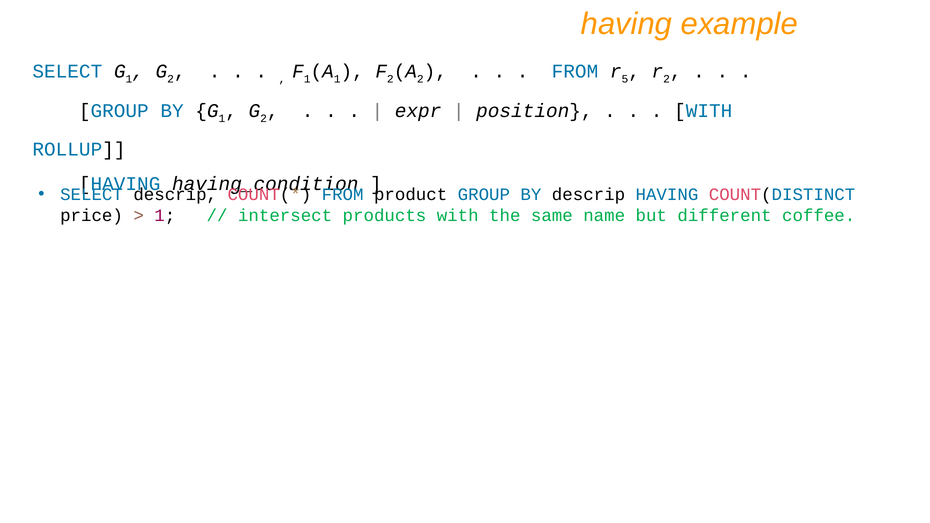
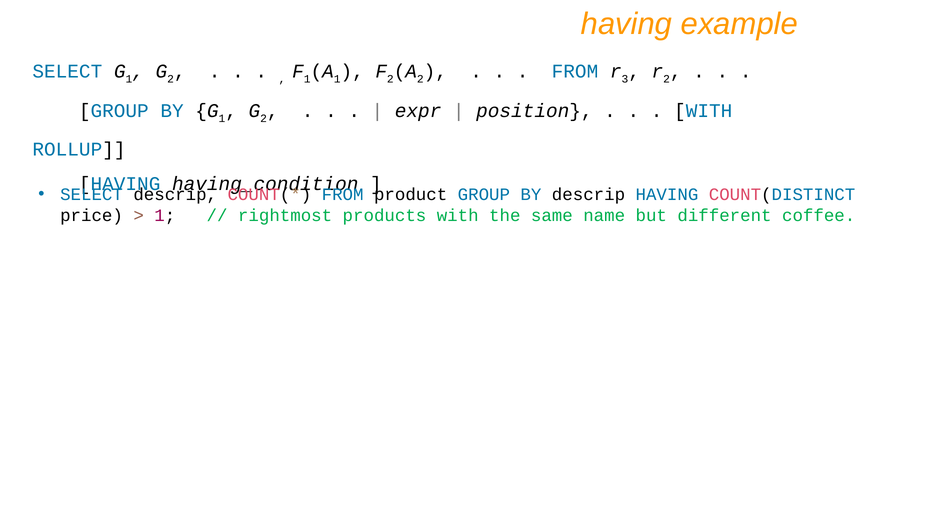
5: 5 -> 3 (625, 79)
intersect: intersect -> rightmost (285, 215)
